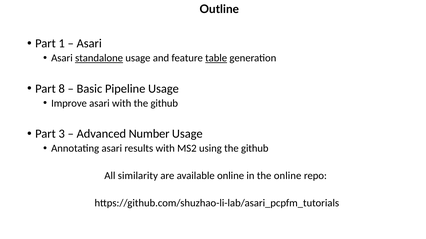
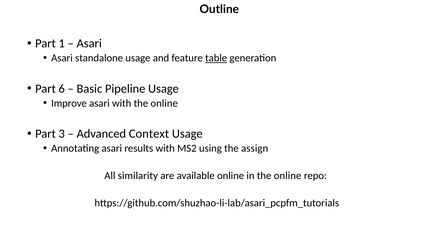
standalone underline: present -> none (99, 58)
8: 8 -> 6 (62, 89)
with the github: github -> online (164, 104)
Number: Number -> Context (149, 134)
using the github: github -> assign (255, 149)
